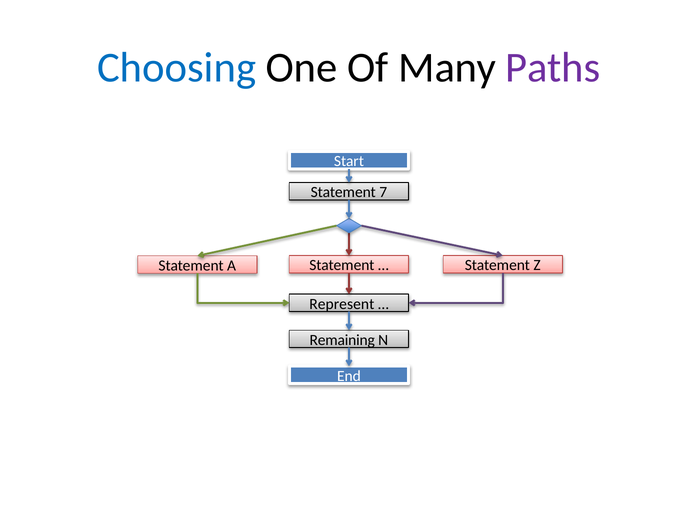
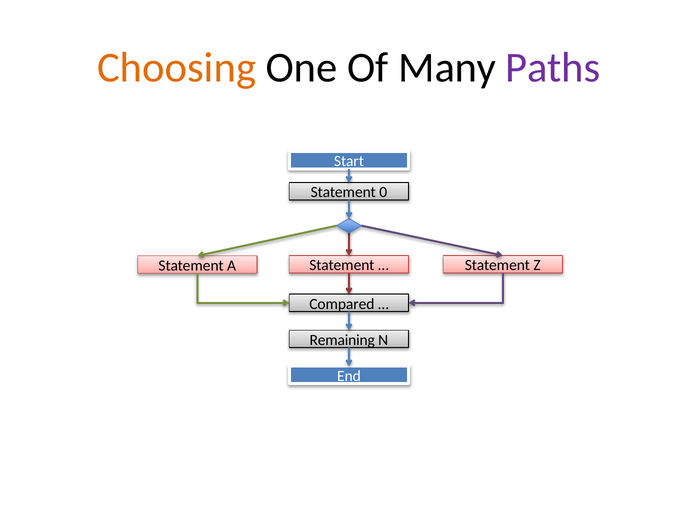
Choosing colour: blue -> orange (177, 68)
7: 7 -> 0 (383, 192)
Represent: Represent -> Compared (342, 304)
